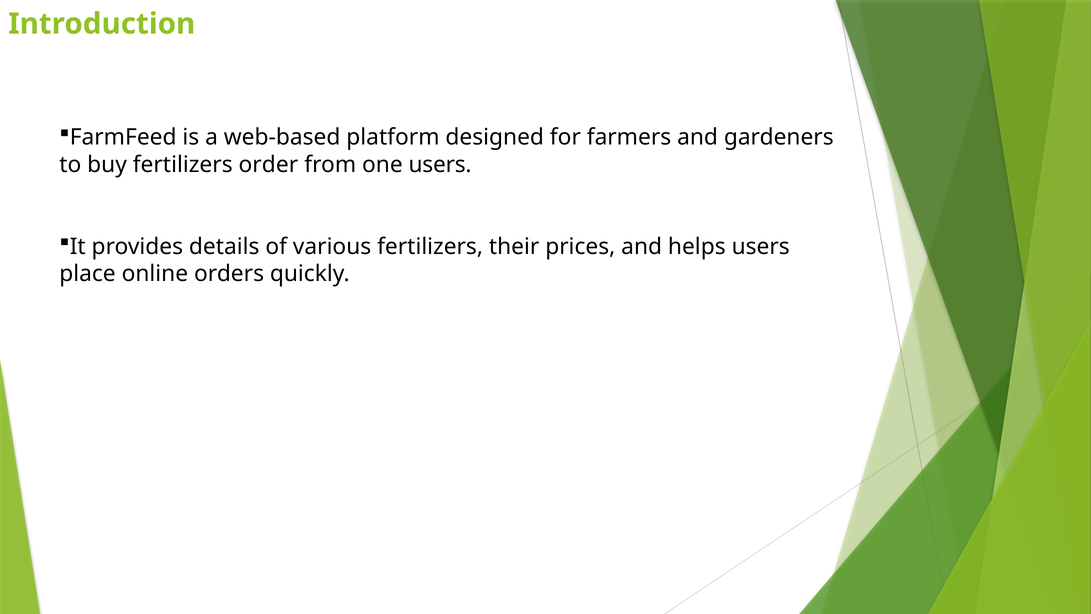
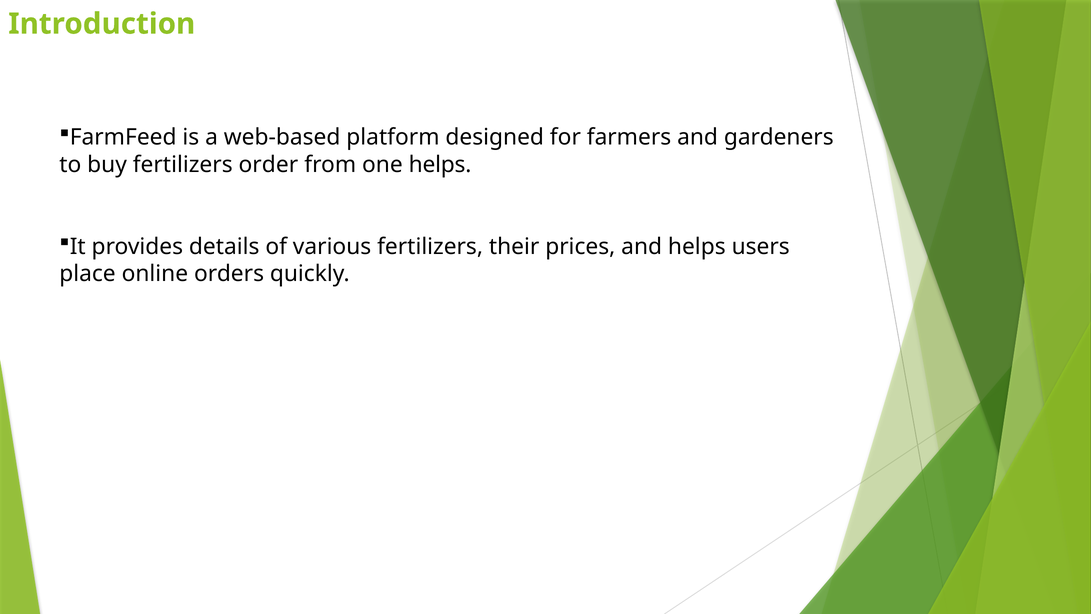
one users: users -> helps (440, 165)
